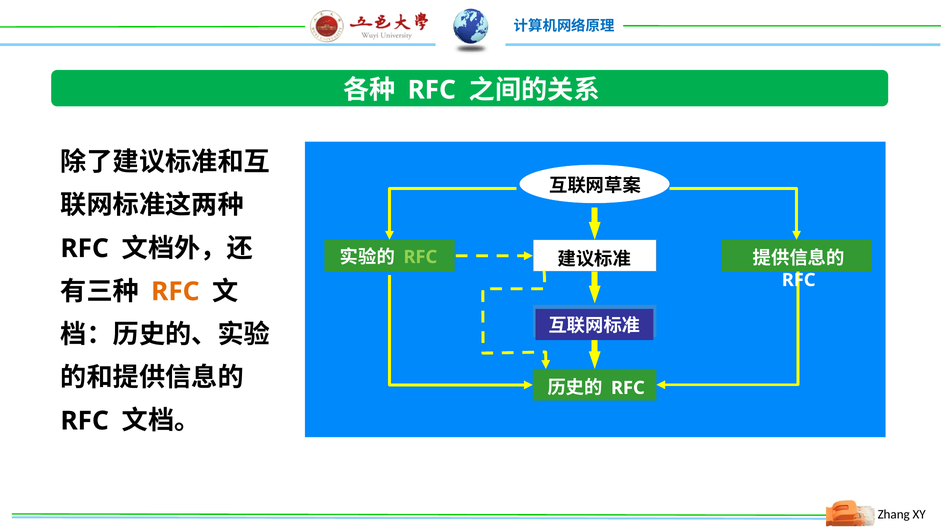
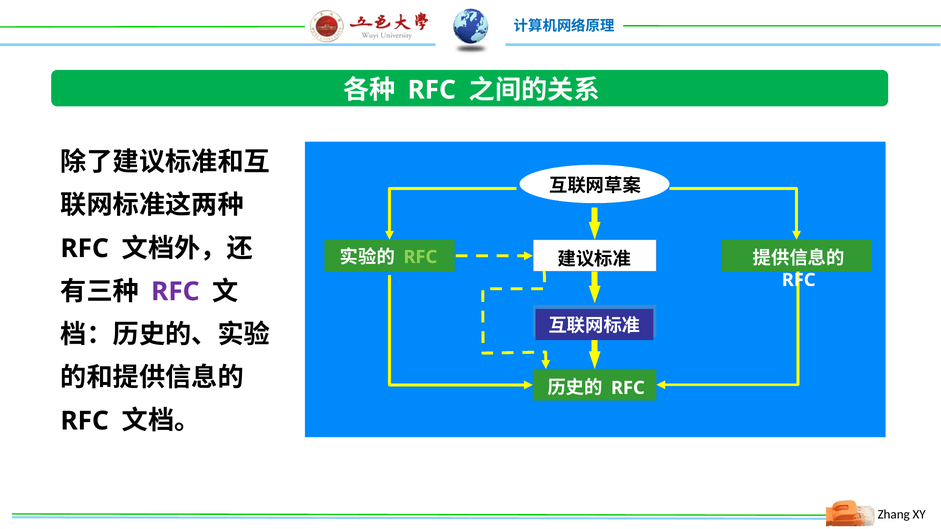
RFC colour: orange -> purple (175, 292)
